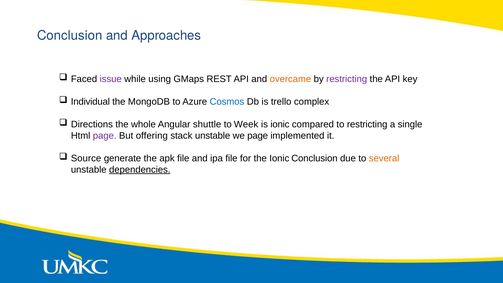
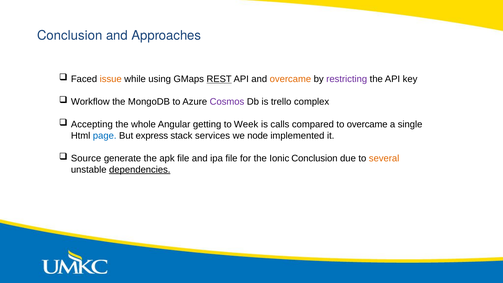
issue colour: purple -> orange (111, 79)
REST underline: none -> present (219, 79)
Individual: Individual -> Workflow (90, 102)
Cosmos colour: blue -> purple (227, 102)
Directions: Directions -> Accepting (92, 124)
shuttle: shuttle -> getting (207, 124)
is ionic: ionic -> calls (280, 124)
to restricting: restricting -> overcame (367, 124)
page colour: purple -> blue (105, 136)
offering: offering -> express (152, 136)
stack unstable: unstable -> services (213, 136)
we page: page -> node (258, 136)
